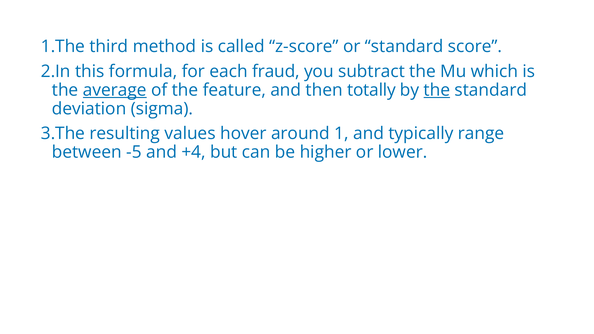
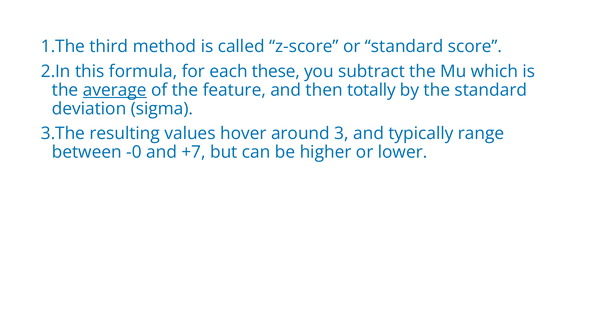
fraud: fraud -> these (276, 71)
the underline: present -> none (437, 90)
1: 1 -> 3 (341, 134)
-5: -5 -> -0 (134, 152)
+4: +4 -> +7 (194, 152)
